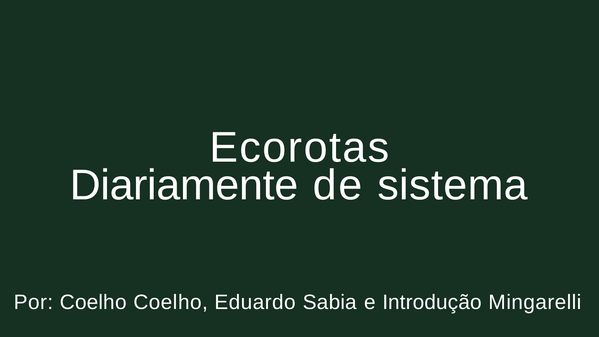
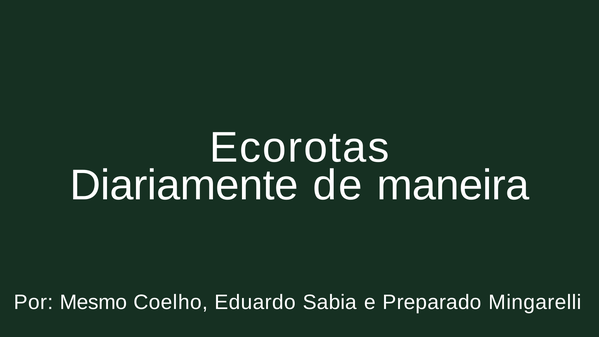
sistema: sistema -> maneira (453, 185)
Por Coelho: Coelho -> Mesmo (93, 302)
Introdução: Introdução -> Preparado (432, 302)
